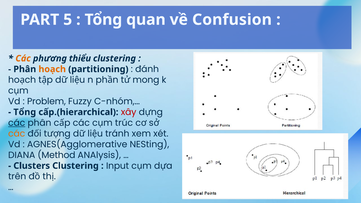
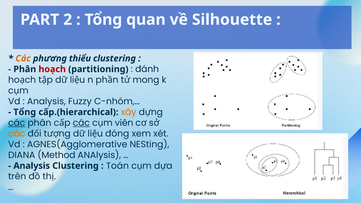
5: 5 -> 2 (68, 20)
Confusion: Confusion -> Silhouette (232, 20)
hoạch colour: orange -> red (52, 69)
Problem: Problem -> Analysis (46, 101)
xây colour: red -> orange (129, 112)
các underline: none -> present (81, 123)
trúc: trúc -> viên (124, 123)
tránh: tránh -> đóng (117, 134)
Clusters: Clusters -> Analysis (32, 166)
Input: Input -> Toán (117, 166)
